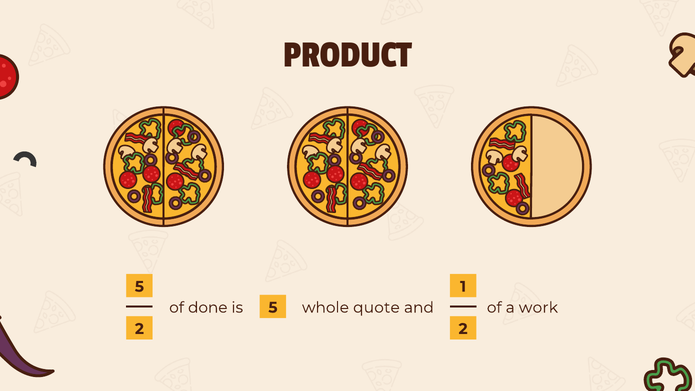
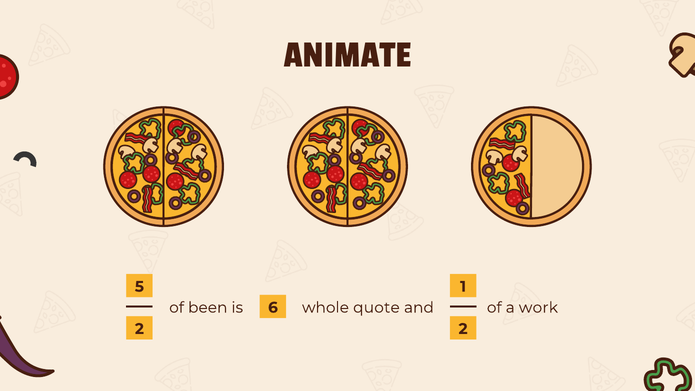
PRODUCT: PRODUCT -> ANIMATE (348, 54)
done: done -> been (208, 308)
is 5: 5 -> 6 (273, 308)
